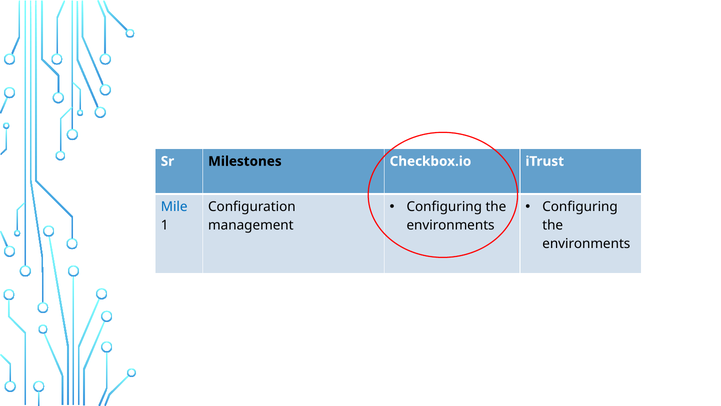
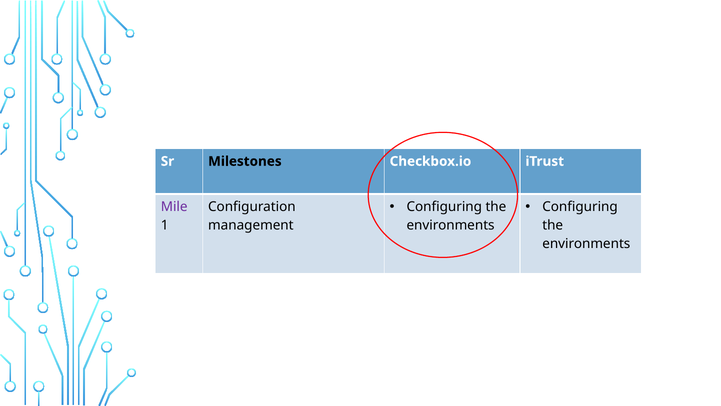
Mile colour: blue -> purple (174, 207)
